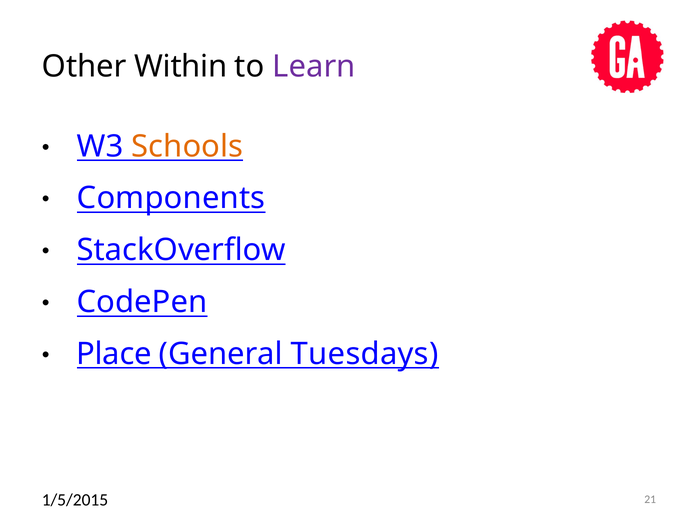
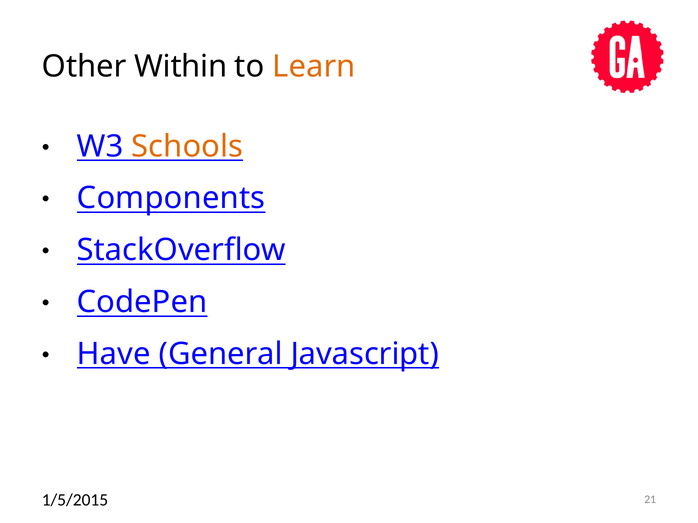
Learn colour: purple -> orange (314, 67)
Place: Place -> Have (114, 354)
Tuesdays: Tuesdays -> Javascript (365, 354)
